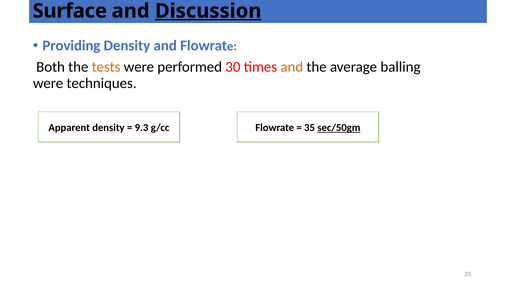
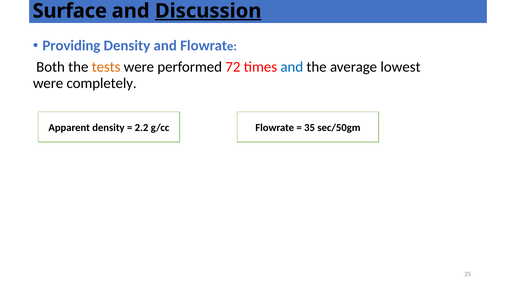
30: 30 -> 72 (233, 67)
and colour: orange -> blue (292, 67)
balling: balling -> lowest (400, 67)
techniques: techniques -> completely (102, 83)
9.3: 9.3 -> 2.2 (142, 128)
sec/50gm underline: present -> none (339, 128)
